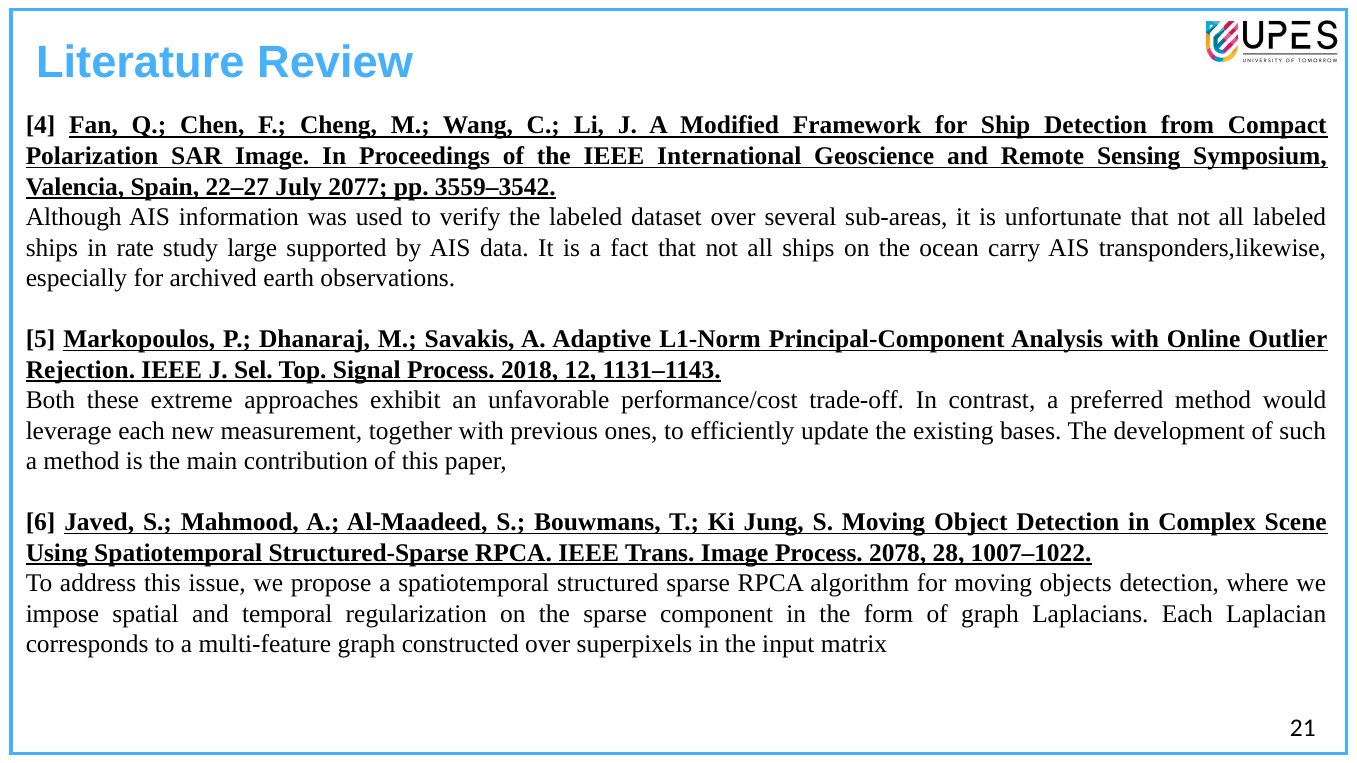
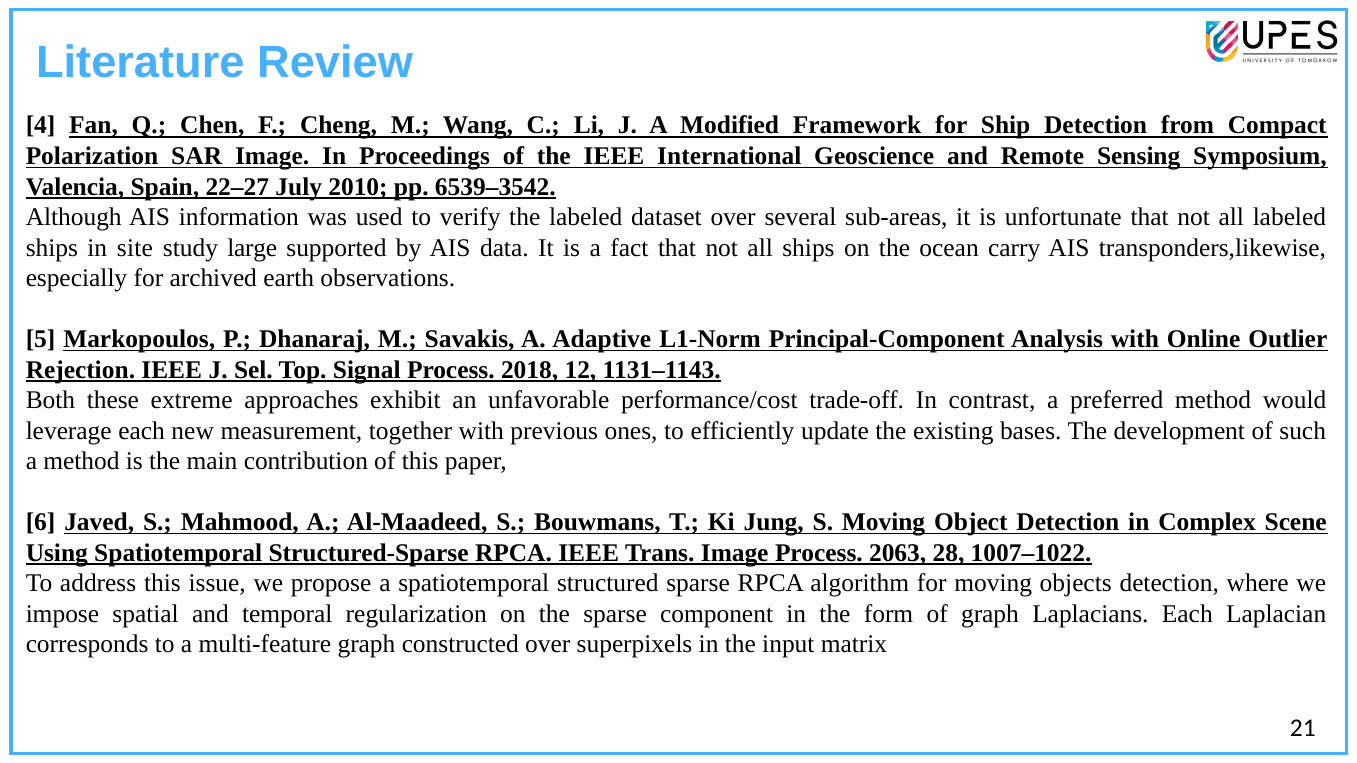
2077: 2077 -> 2010 (358, 187)
3559–3542: 3559–3542 -> 6539–3542 (495, 187)
rate: rate -> site (135, 248)
2078: 2078 -> 2063 (898, 553)
